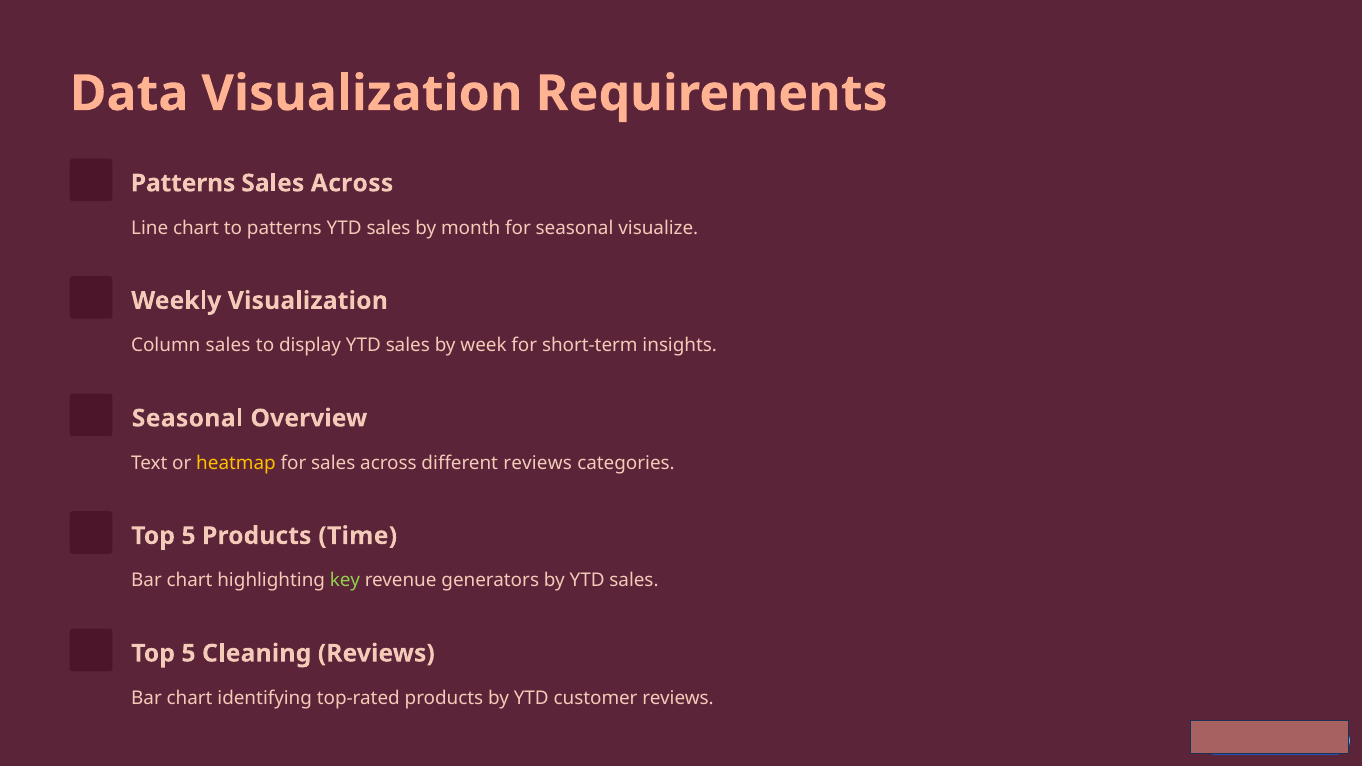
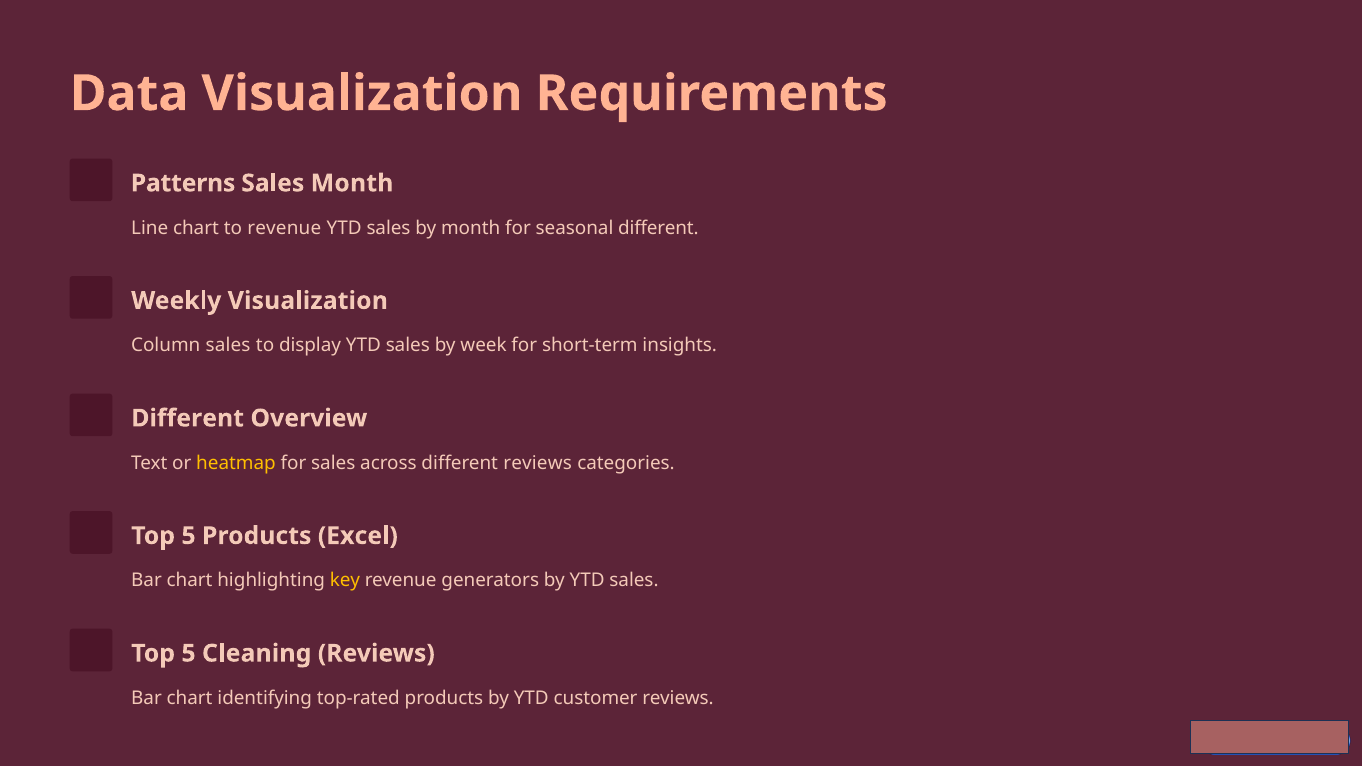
Across: Across -> Month (352, 183)
to patterns: patterns -> revenue (284, 228)
seasonal visualize: visualize -> different (658, 228)
Seasonal: Seasonal -> Different (188, 418)
Time: Time -> Excel (358, 536)
key colour: light green -> yellow (345, 581)
